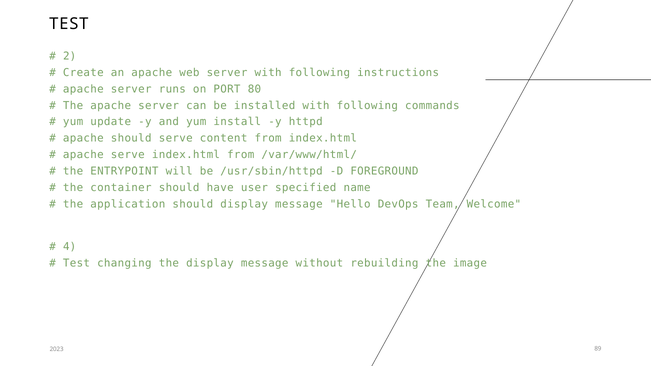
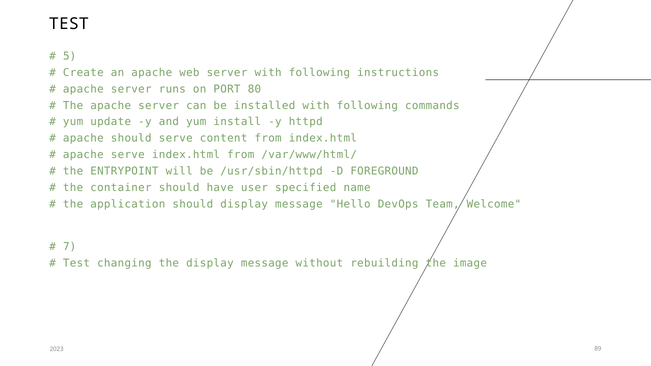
2: 2 -> 5 (70, 56)
4: 4 -> 7 (70, 247)
